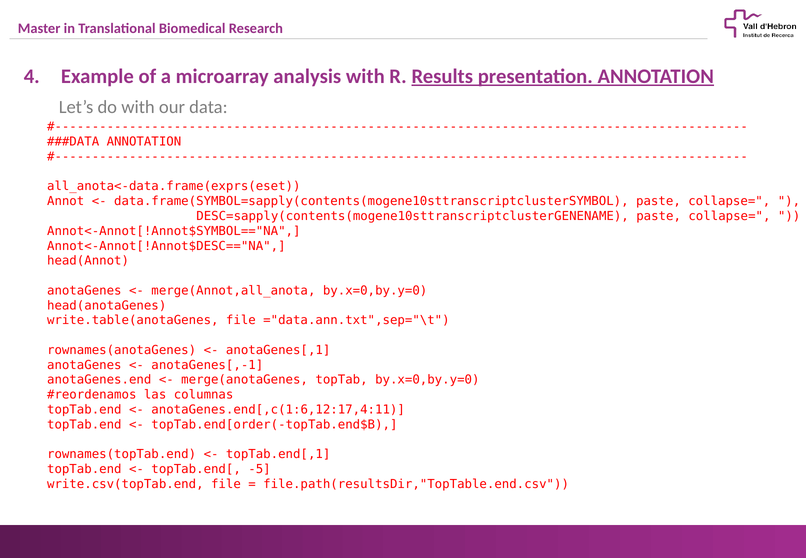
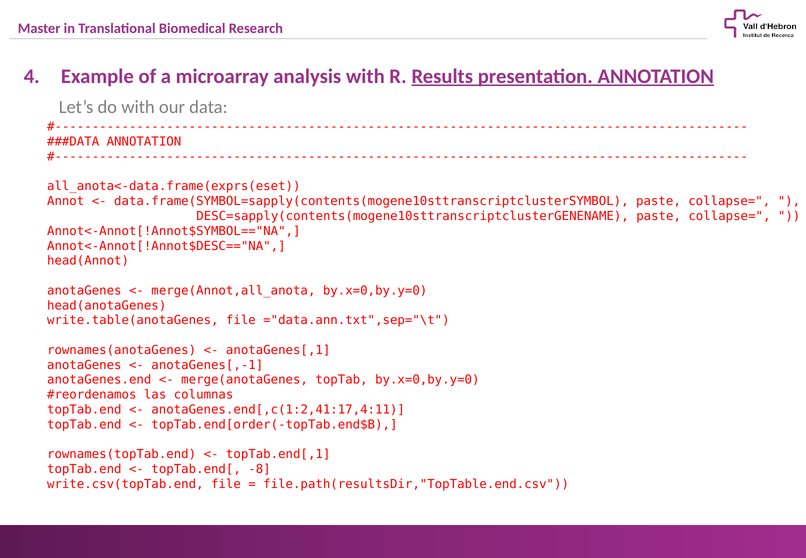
anotaGenes.end[,c(1:6,12:17,4:11: anotaGenes.end[,c(1:6,12:17,4:11 -> anotaGenes.end[,c(1:2,41:17,4:11 (278, 410)
-5: -5 -> -8 (260, 469)
